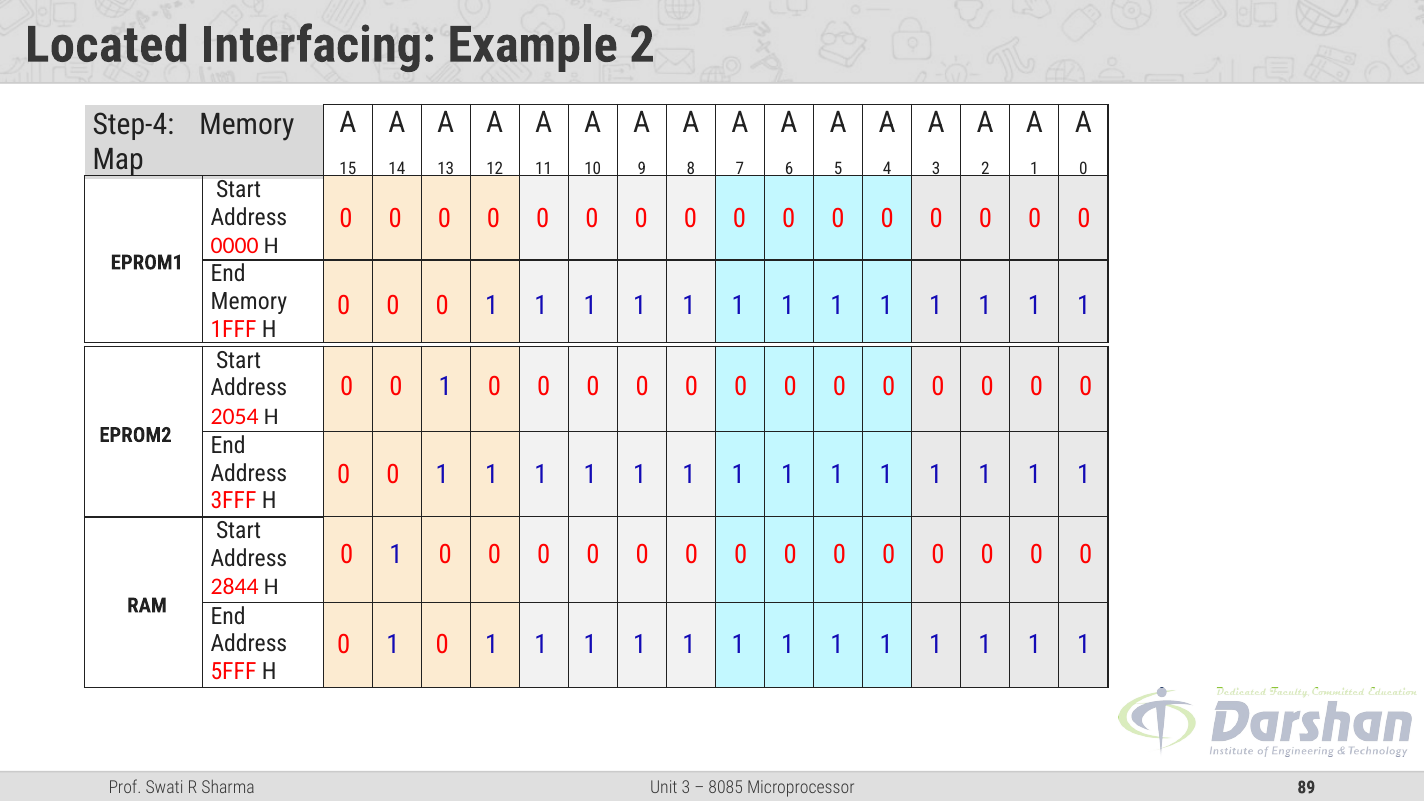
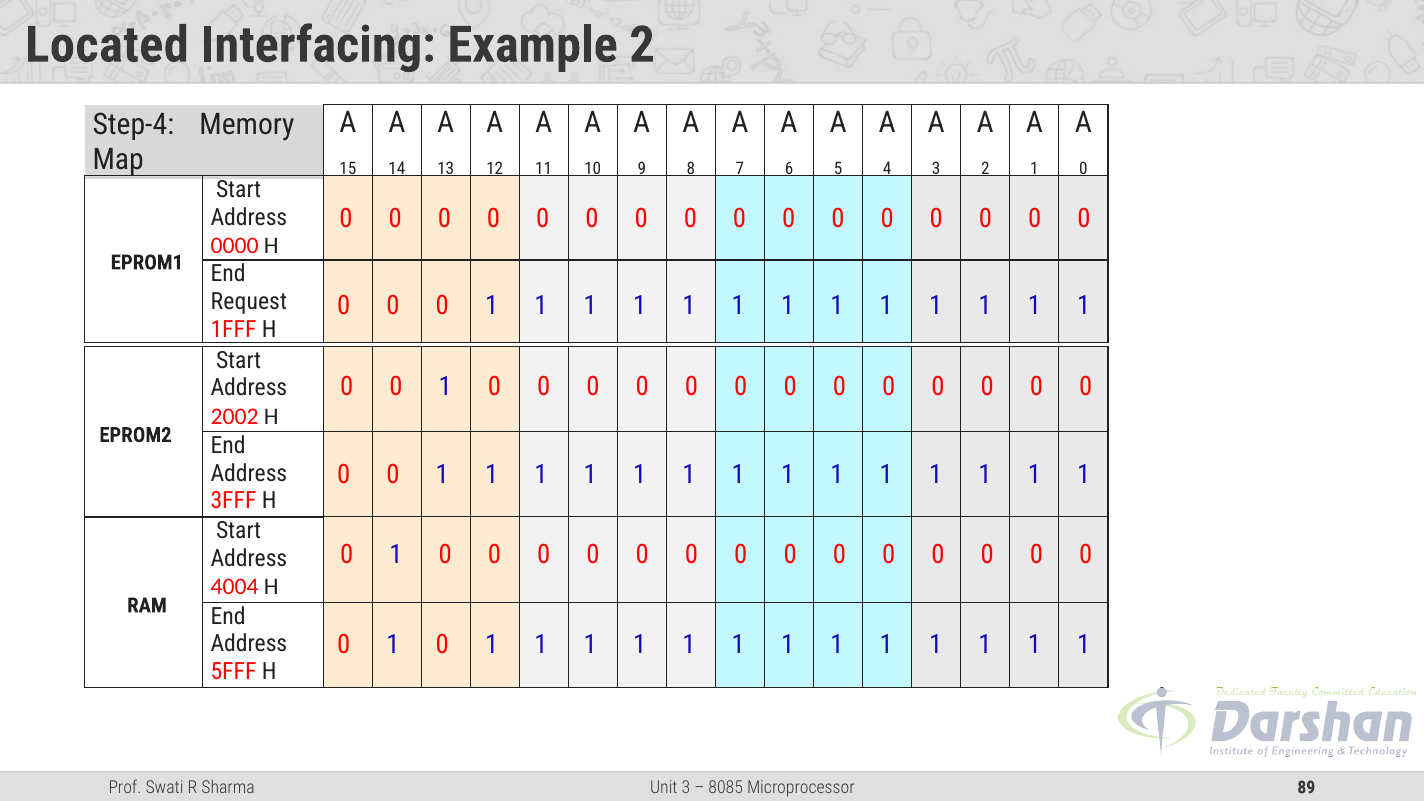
Memory: Memory -> Request (249, 302)
2054: 2054 -> 2002 (235, 416)
2844: 2844 -> 4004 (235, 587)
